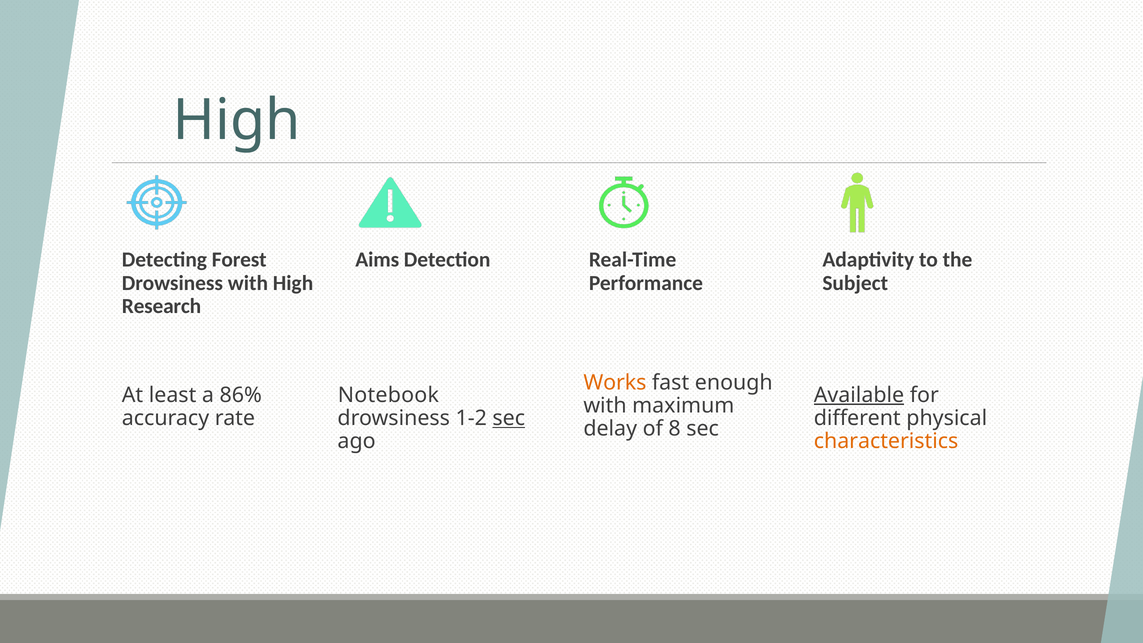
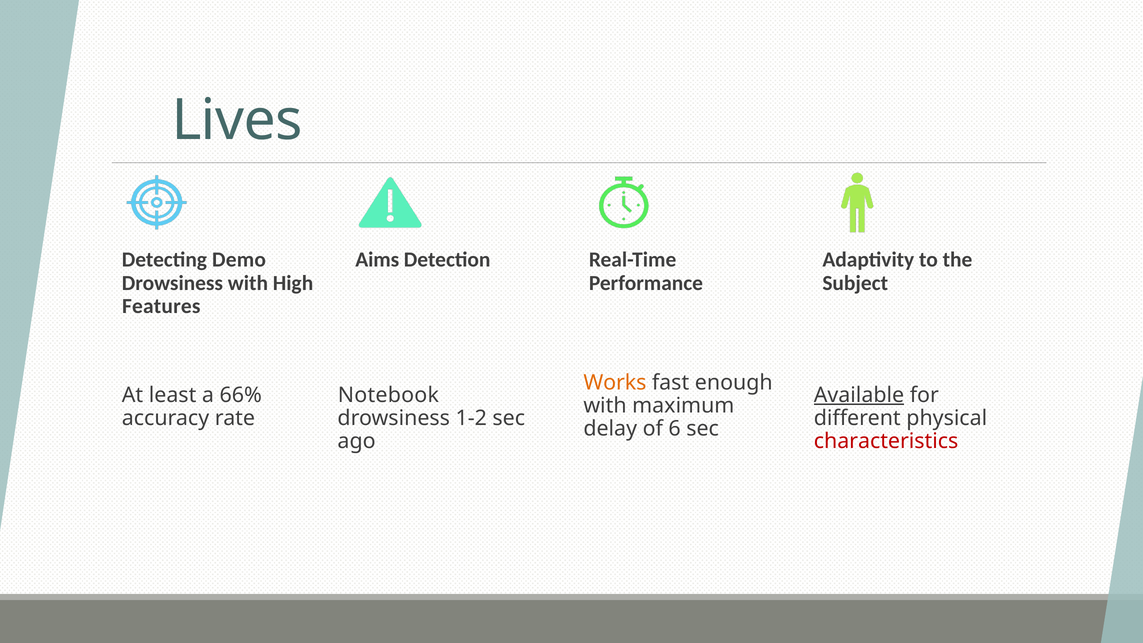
High: High -> Lives (237, 120)
Forest: Forest -> Demo (239, 260)
Research: Research -> Features (161, 306)
86%: 86% -> 66% (241, 395)
sec underline: present -> none (509, 418)
8: 8 -> 6 (675, 429)
characteristics colour: orange -> red (886, 441)
